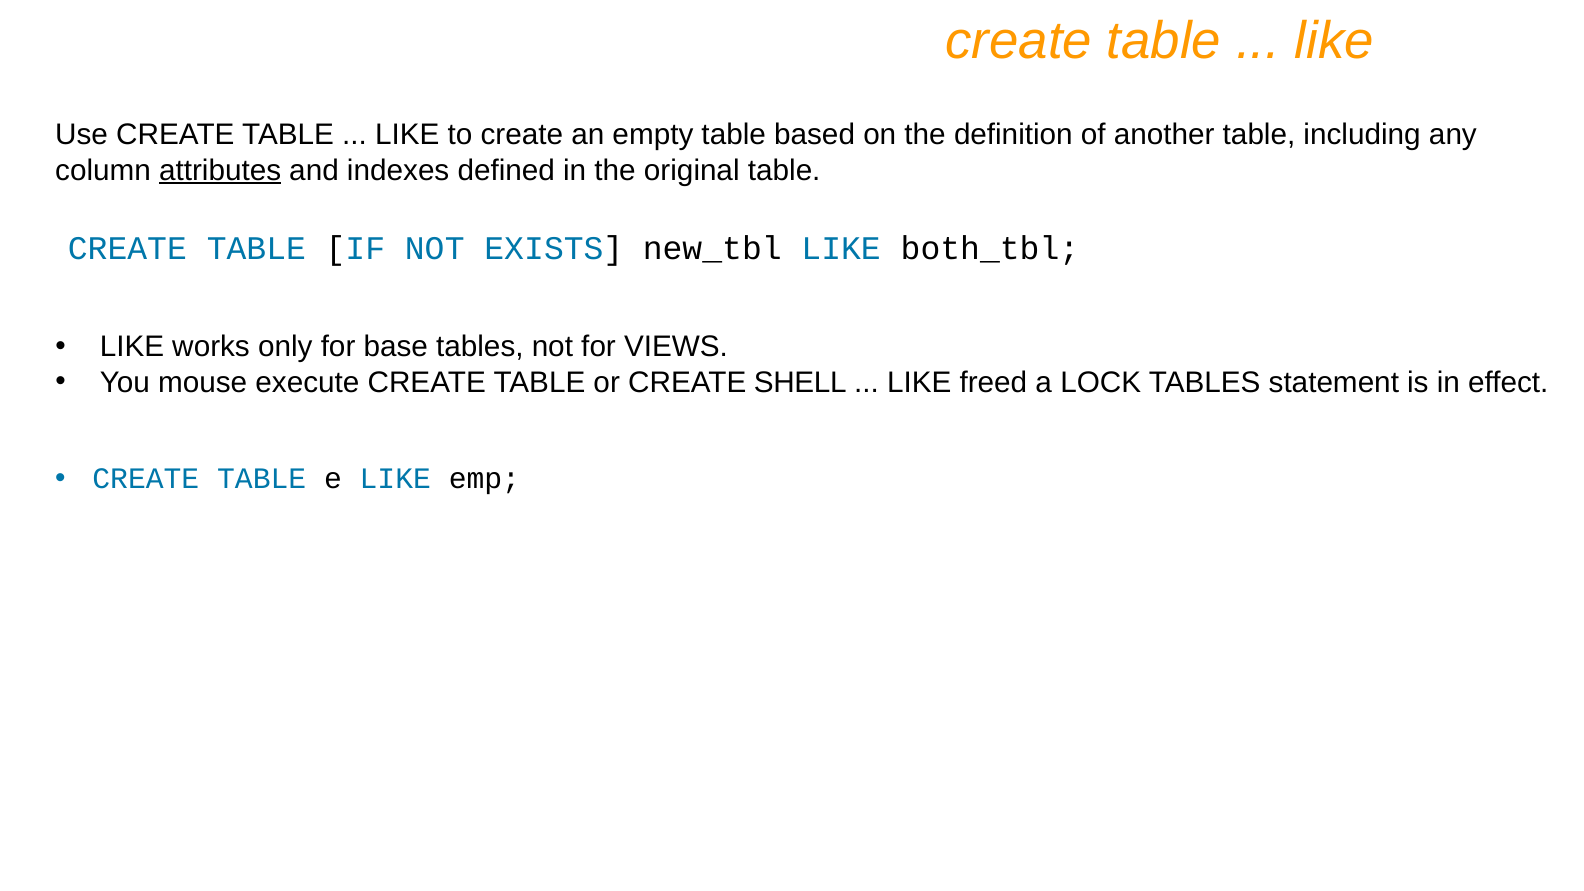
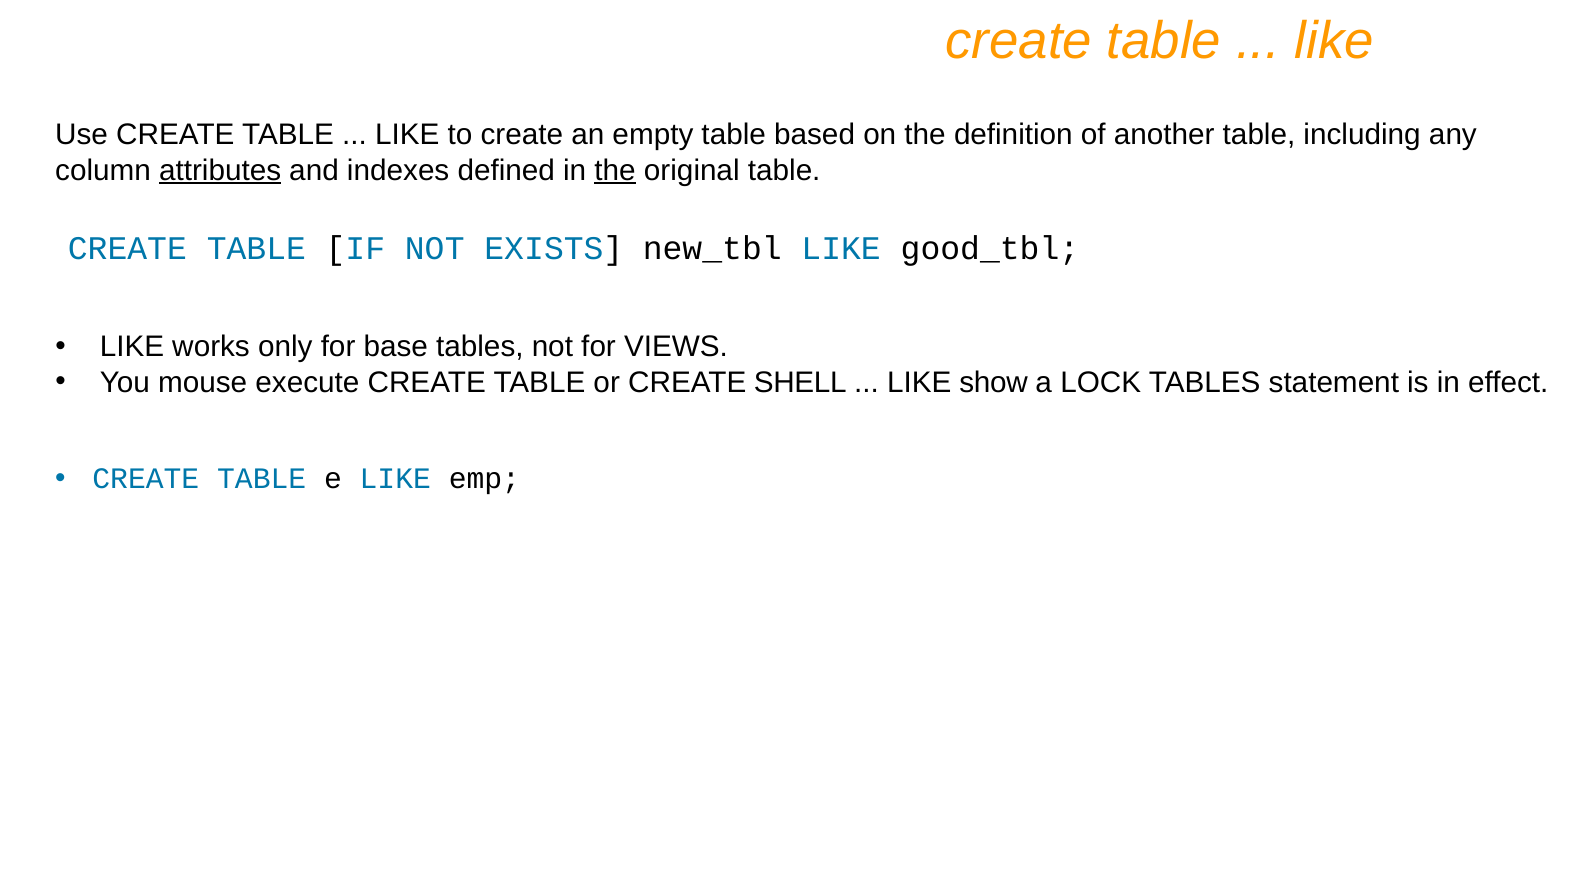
the underline: none -> present (615, 170)
both_tbl: both_tbl -> good_tbl (990, 249)
freed: freed -> show (994, 383)
